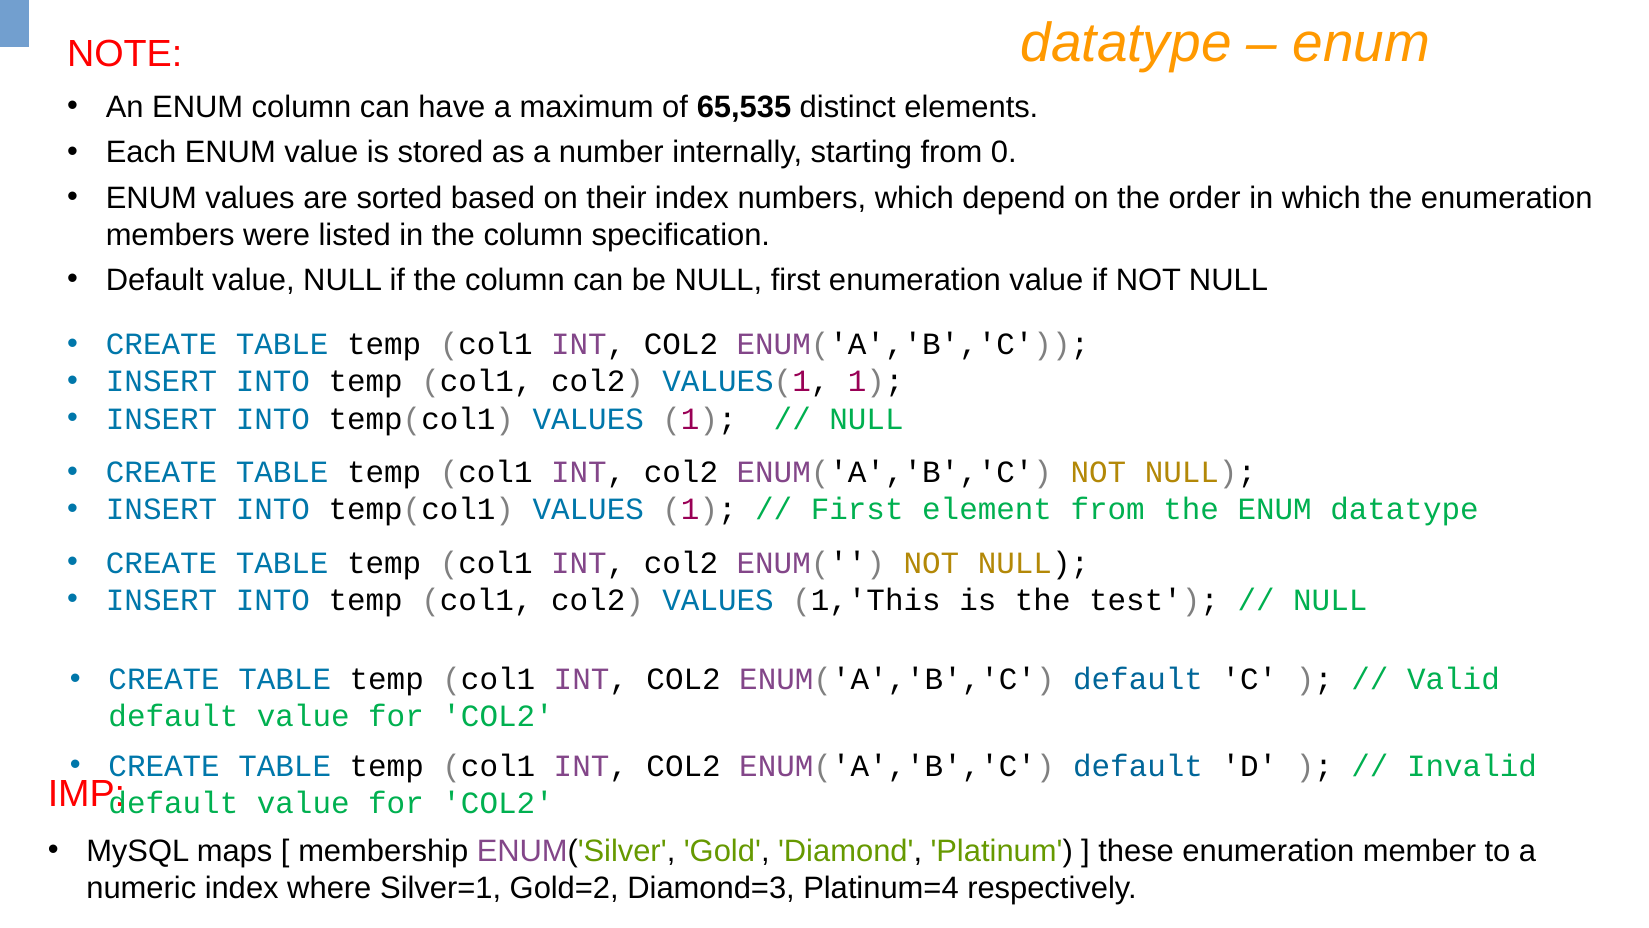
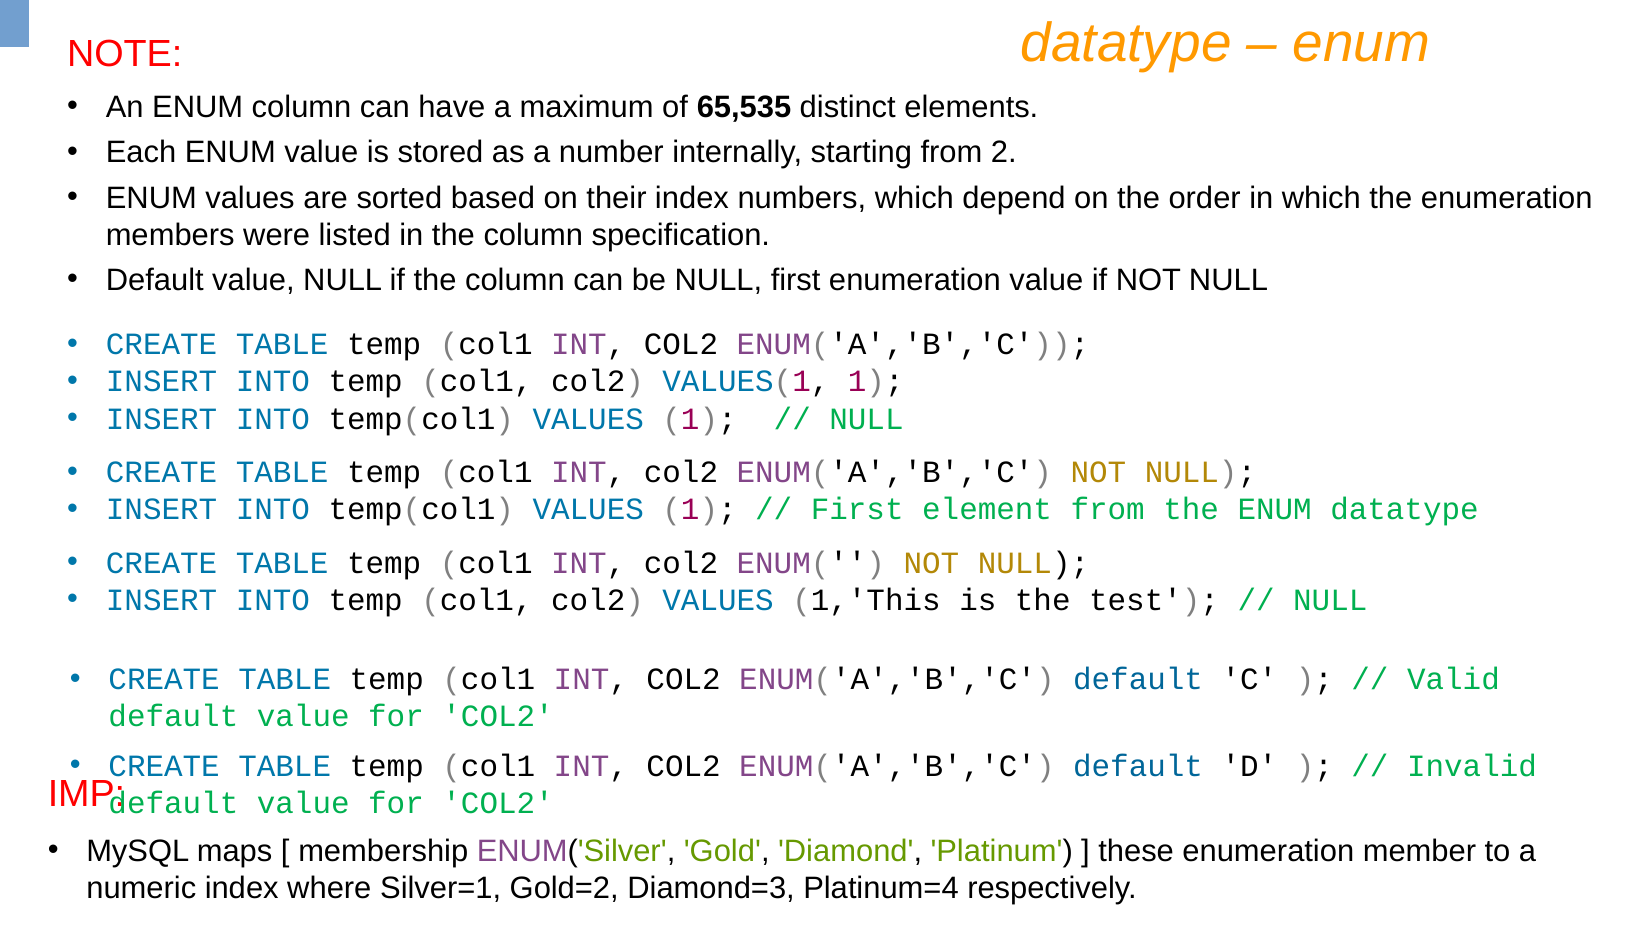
0: 0 -> 2 (1004, 152)
